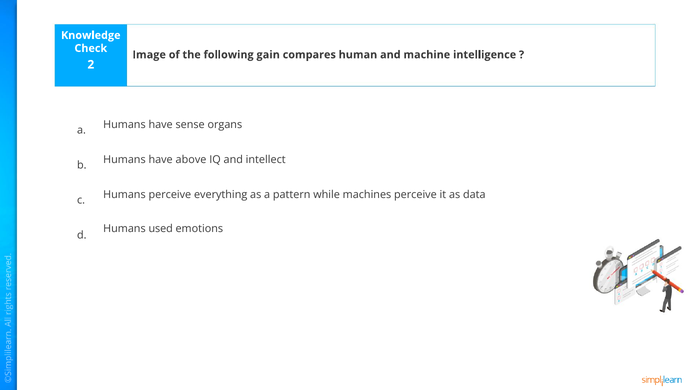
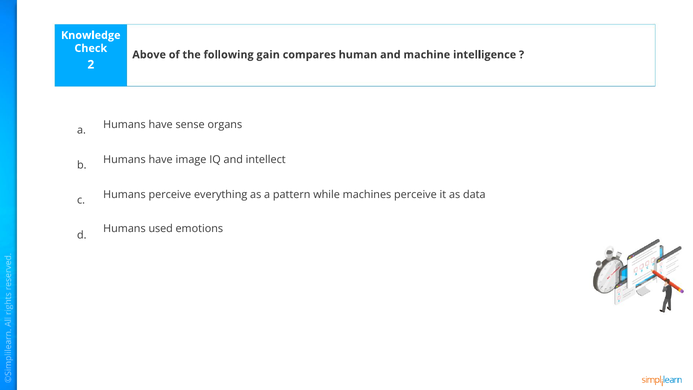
Image: Image -> Above (149, 55)
above: above -> image (191, 160)
